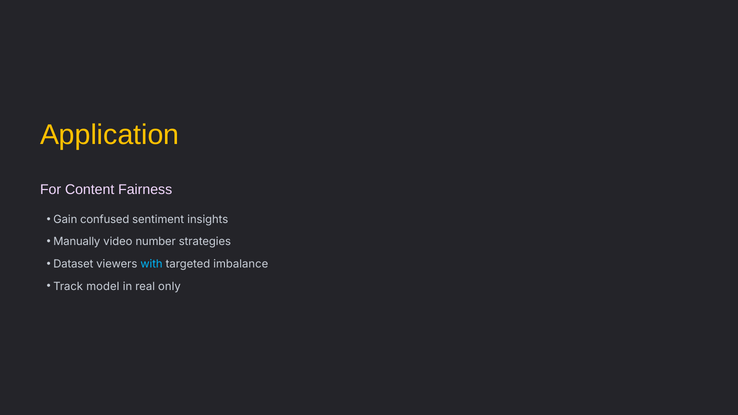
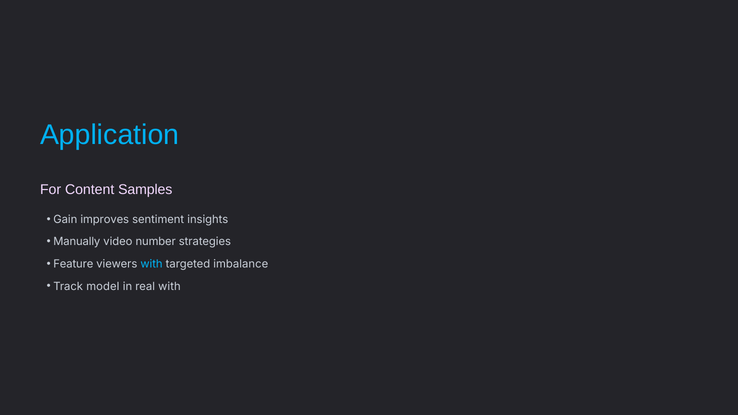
Application colour: yellow -> light blue (110, 135)
Fairness: Fairness -> Samples (145, 189)
confused: confused -> improves (105, 220)
Dataset: Dataset -> Feature (73, 264)
real only: only -> with (169, 286)
